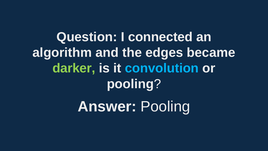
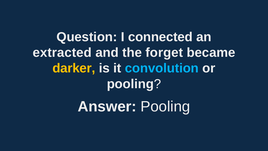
algorithm: algorithm -> extracted (62, 53)
edges: edges -> forget (164, 53)
darker colour: light green -> yellow (74, 68)
